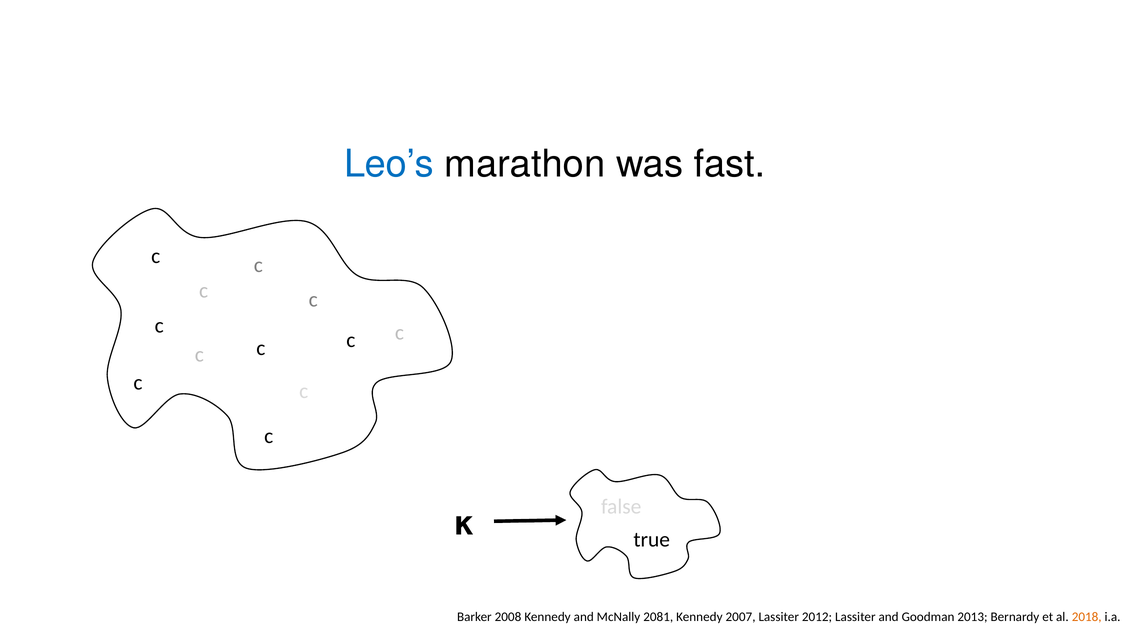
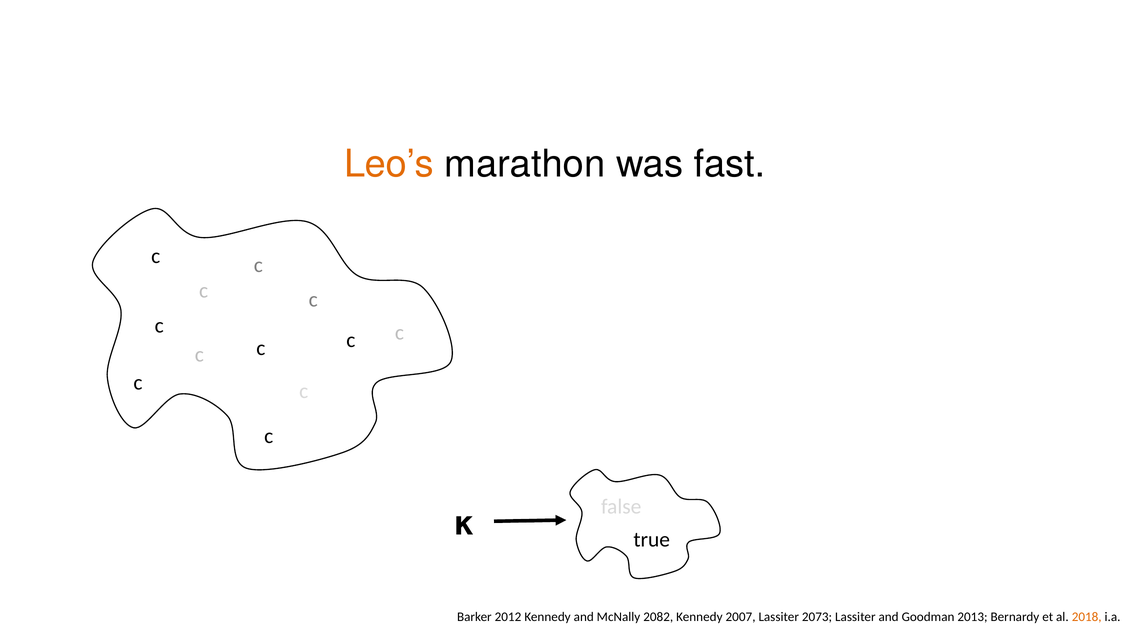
Leo’s colour: blue -> orange (389, 164)
2008: 2008 -> 2012 (508, 617)
2081: 2081 -> 2082 (658, 617)
2012: 2012 -> 2073 (817, 617)
